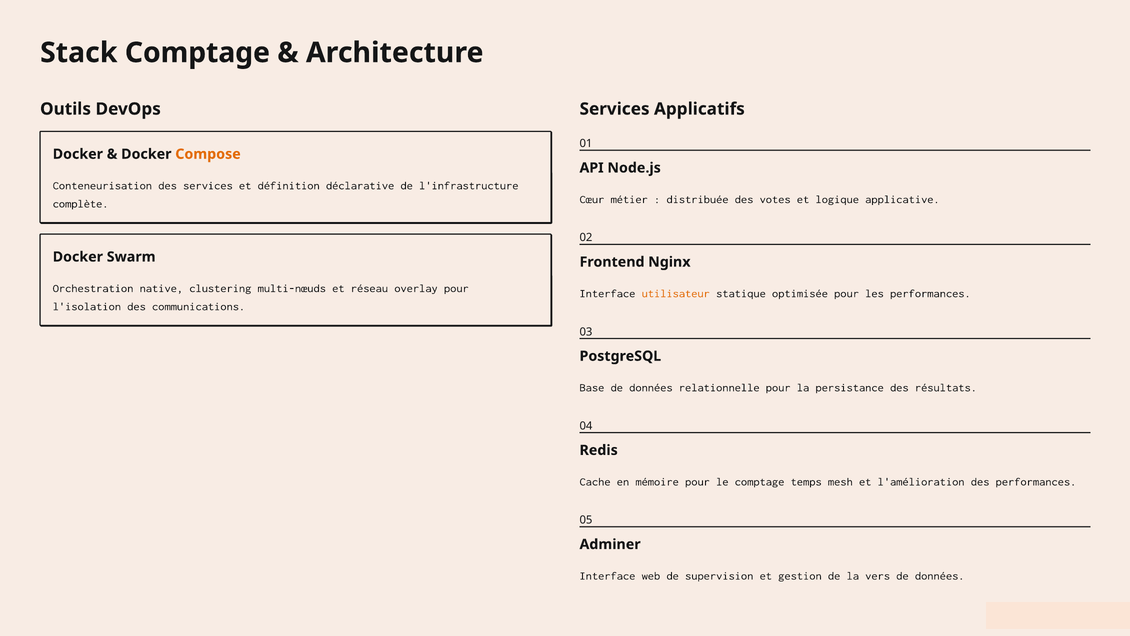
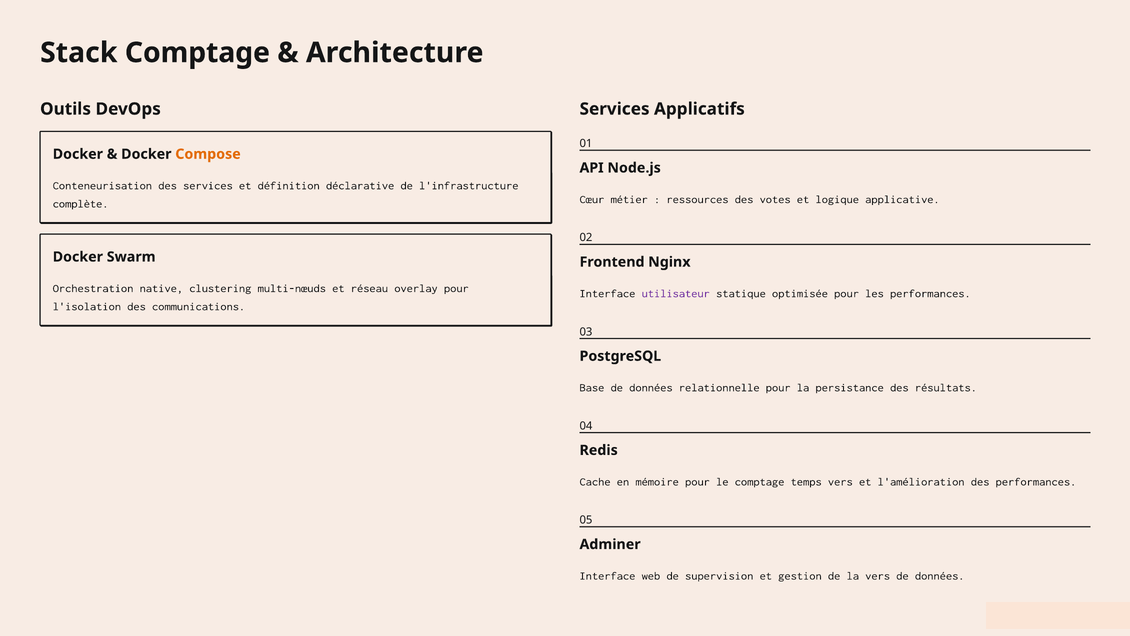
distribuée: distribuée -> ressources (698, 199)
utilisateur colour: orange -> purple (676, 293)
temps mesh: mesh -> vers (840, 481)
